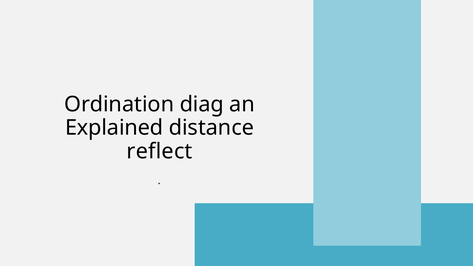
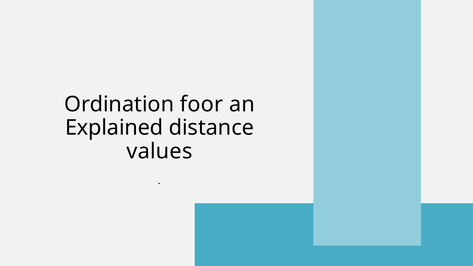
diag: diag -> foor (202, 104)
reflect: reflect -> values (159, 151)
